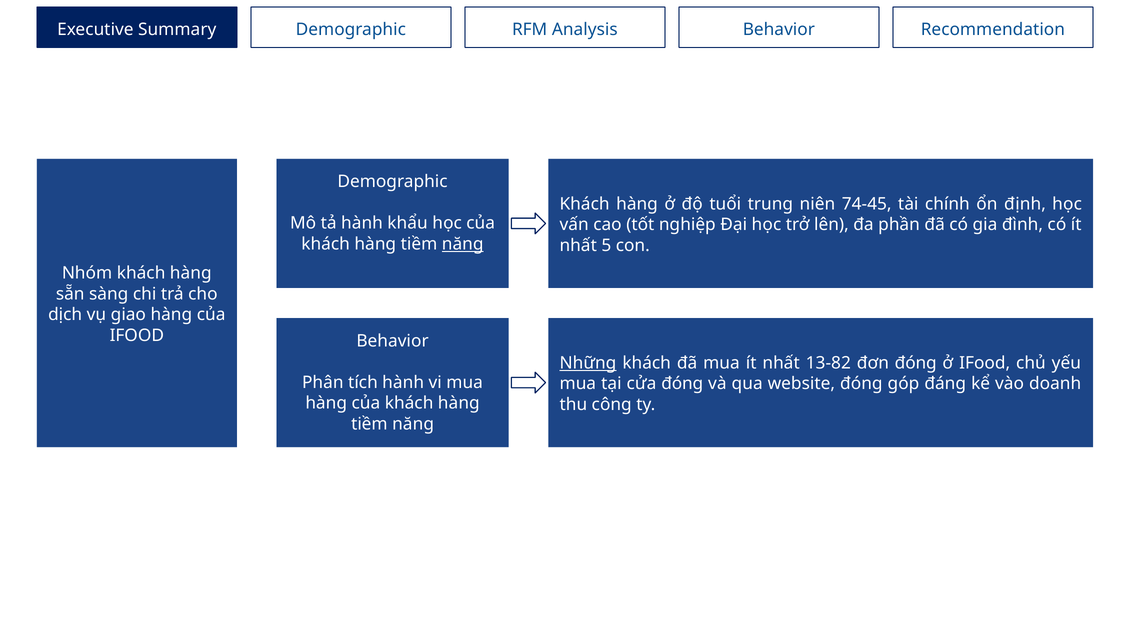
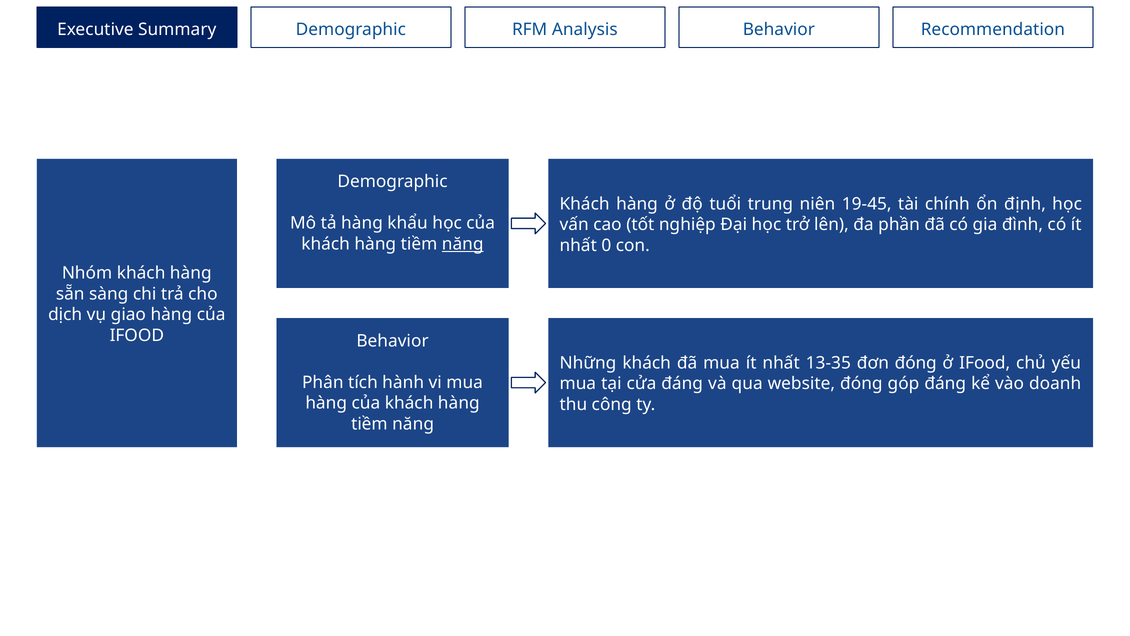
74-45: 74-45 -> 19-45 (867, 204)
tả hành: hành -> hàng (362, 223)
5: 5 -> 0 (606, 245)
Những underline: present -> none (588, 363)
13-82: 13-82 -> 13-35 (828, 363)
cửa đóng: đóng -> đáng (682, 384)
